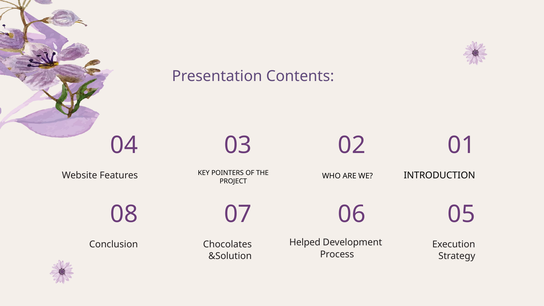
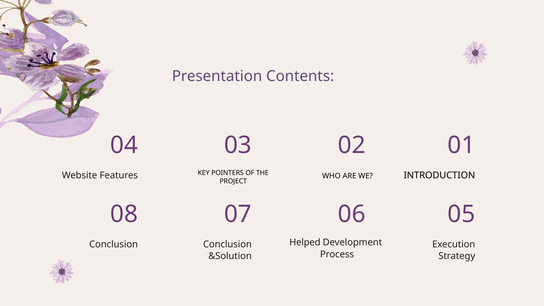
Chocolates: Chocolates -> Conclusion (227, 244)
